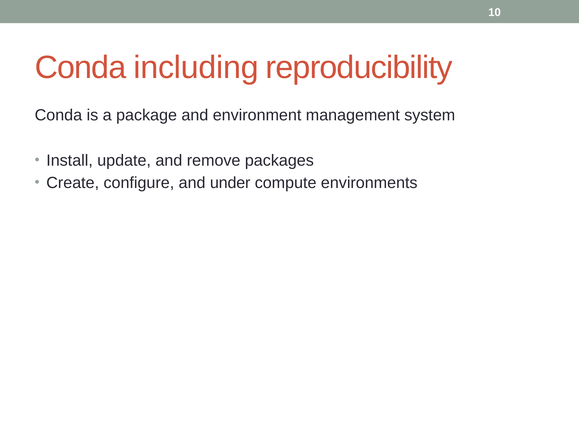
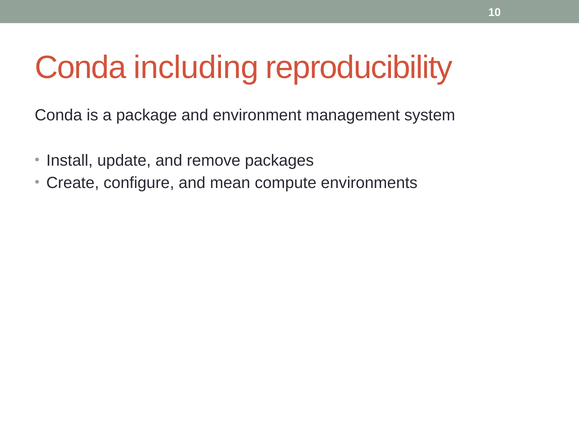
under: under -> mean (230, 183)
